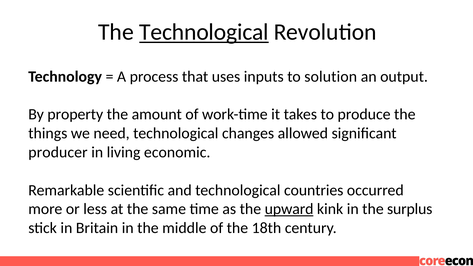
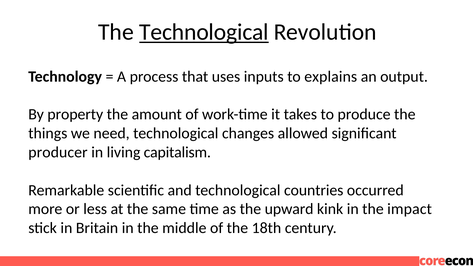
solution: solution -> explains (331, 77)
economic: economic -> capitalism (177, 152)
upward underline: present -> none (289, 209)
surplus: surplus -> impact (410, 209)
